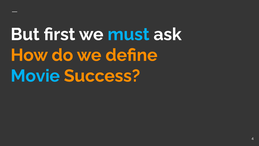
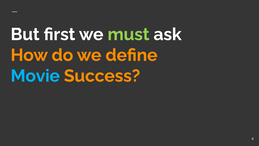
must colour: light blue -> light green (129, 34)
